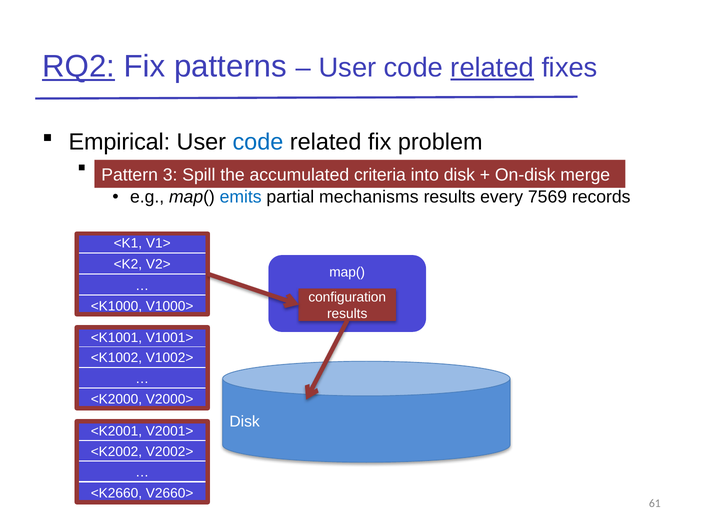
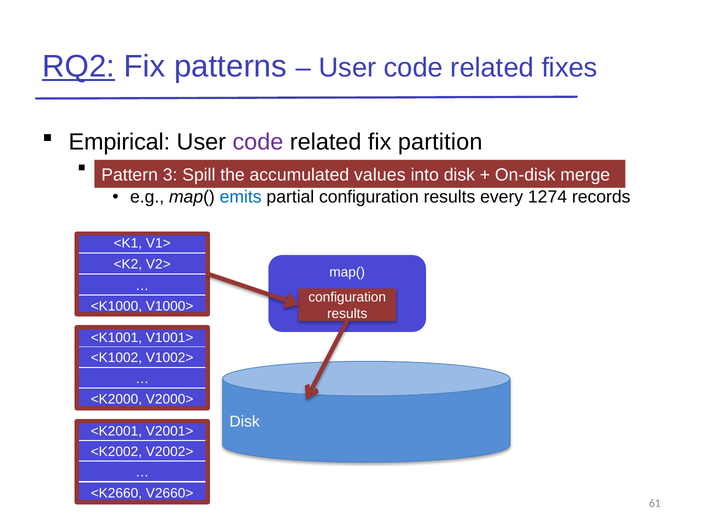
related underline: present -> none (492, 68)
code colour: blue -> purple (258, 142)
problem: problem -> partition (440, 142)
criteria: criteria -> values (380, 175)
partial mechanisms: mechanisms -> configuration (369, 197)
7569: 7569 -> 1274 (548, 197)
